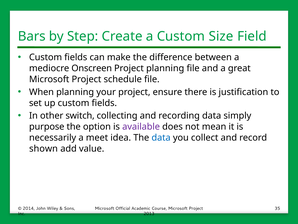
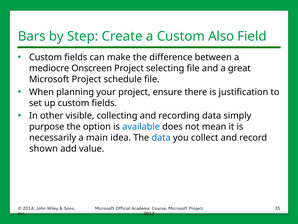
Size: Size -> Also (221, 36)
Project planning: planning -> selecting (165, 68)
switch: switch -> visible (80, 116)
available colour: purple -> blue (141, 126)
meet: meet -> main (97, 137)
